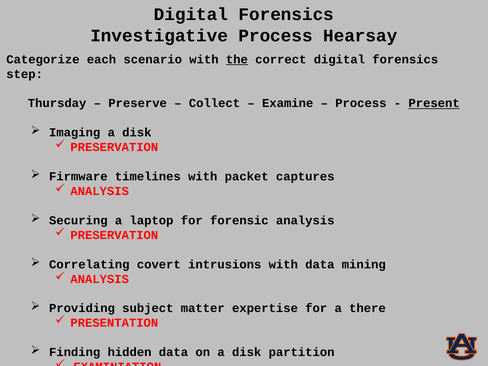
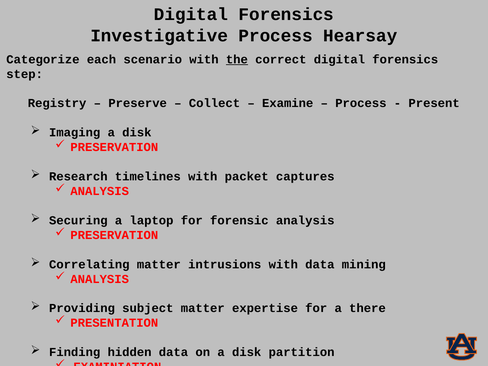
Thursday: Thursday -> Registry (57, 103)
Present underline: present -> none (434, 103)
Firmware: Firmware -> Research (78, 176)
Correlating covert: covert -> matter (159, 264)
